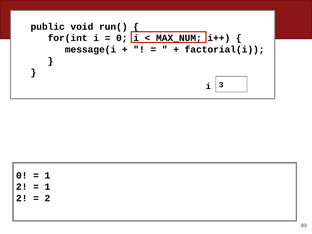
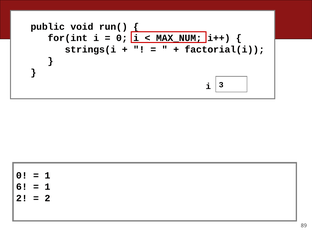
message(i: message(i -> strings(i (91, 49)
2: 2 -> 6 (22, 187)
